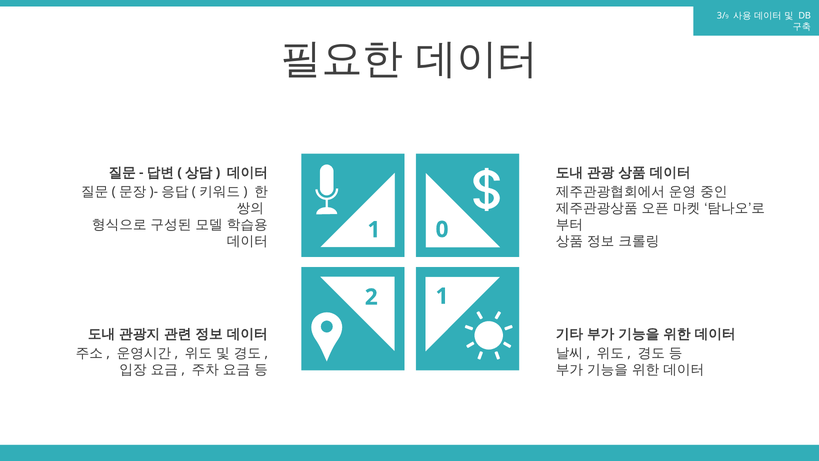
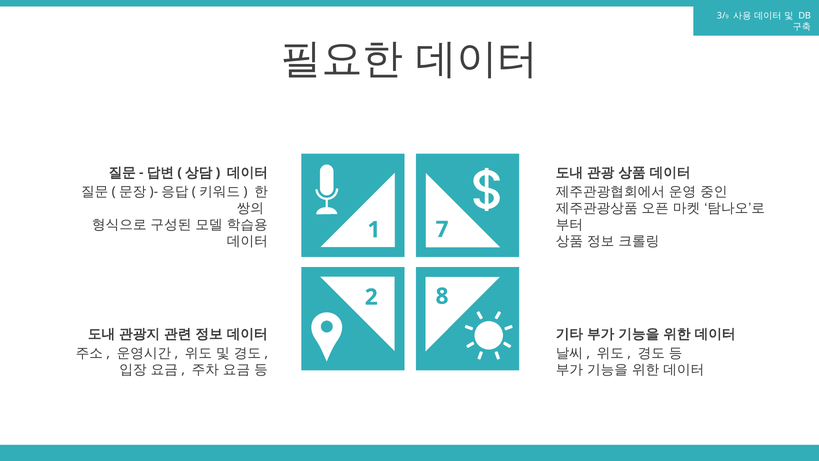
0: 0 -> 7 (442, 229)
2 1: 1 -> 8 (442, 296)
